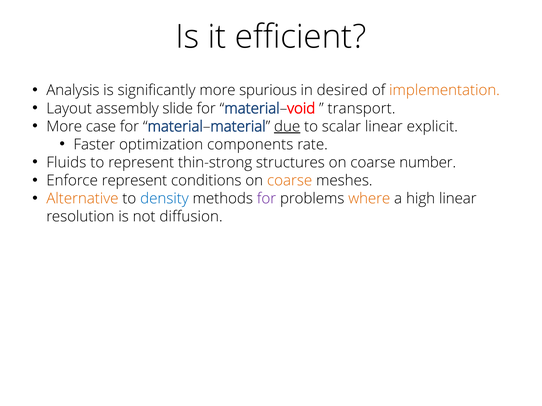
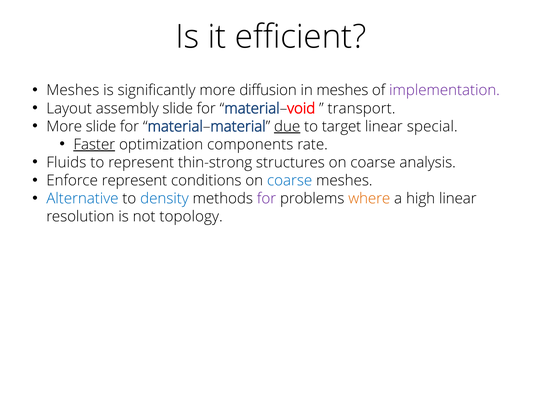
Analysis: Analysis -> Meshes (73, 90)
spurious: spurious -> diffusion (268, 90)
in desired: desired -> meshes (342, 90)
implementation colour: orange -> purple (444, 90)
More case: case -> slide (101, 127)
scalar: scalar -> target (342, 127)
explicit: explicit -> special (432, 127)
Faster underline: none -> present (94, 145)
number: number -> analysis (428, 163)
coarse colour: orange -> blue (290, 181)
Alternative colour: orange -> blue (82, 199)
diffusion: diffusion -> topology (191, 217)
